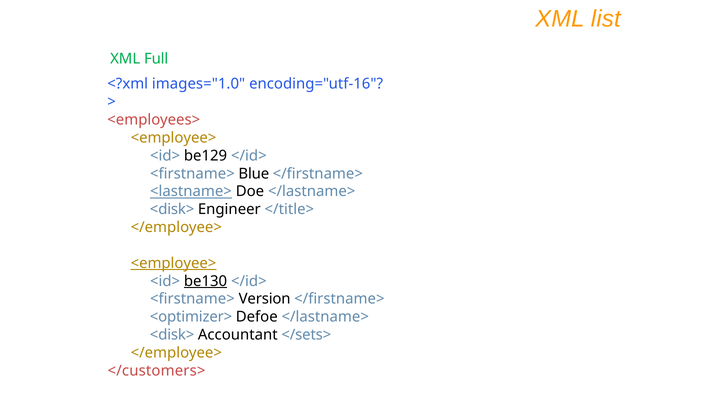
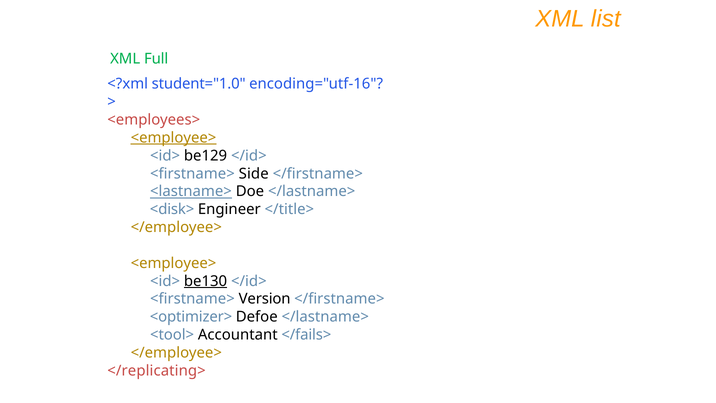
images="1.0: images="1.0 -> student="1.0 (199, 84)
<employee> underline: none -> present (173, 138)
Blue: Blue -> Side (254, 173)
<employee> underline: present -> none (173, 263)
<disk>: <disk> -> <tool> (172, 335)
</sets>: </sets> -> </fails> (306, 335)
</customers>: </customers> -> </replicating> (157, 370)
